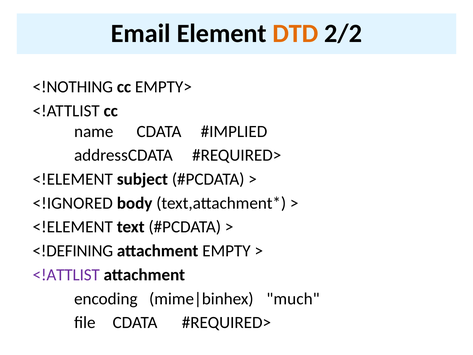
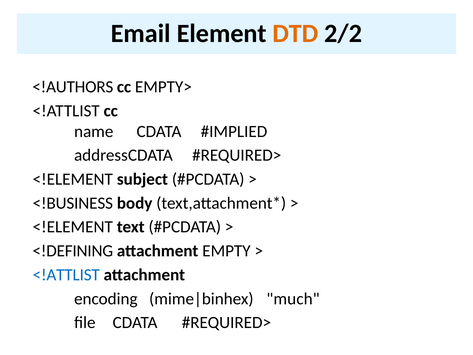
<!NOTHING: <!NOTHING -> <!AUTHORS (73, 87)
<!IGNORED: <!IGNORED -> <!BUSINESS (73, 203)
<!ATTLIST colour: purple -> blue (66, 275)
